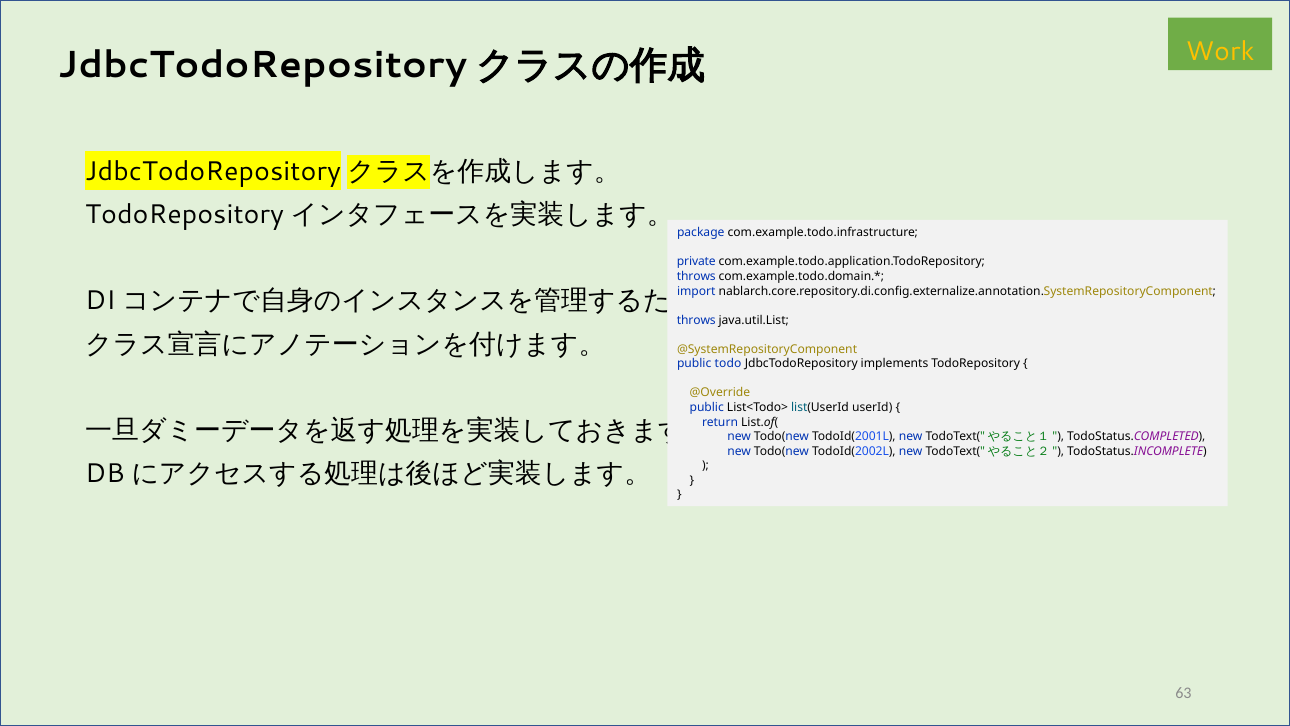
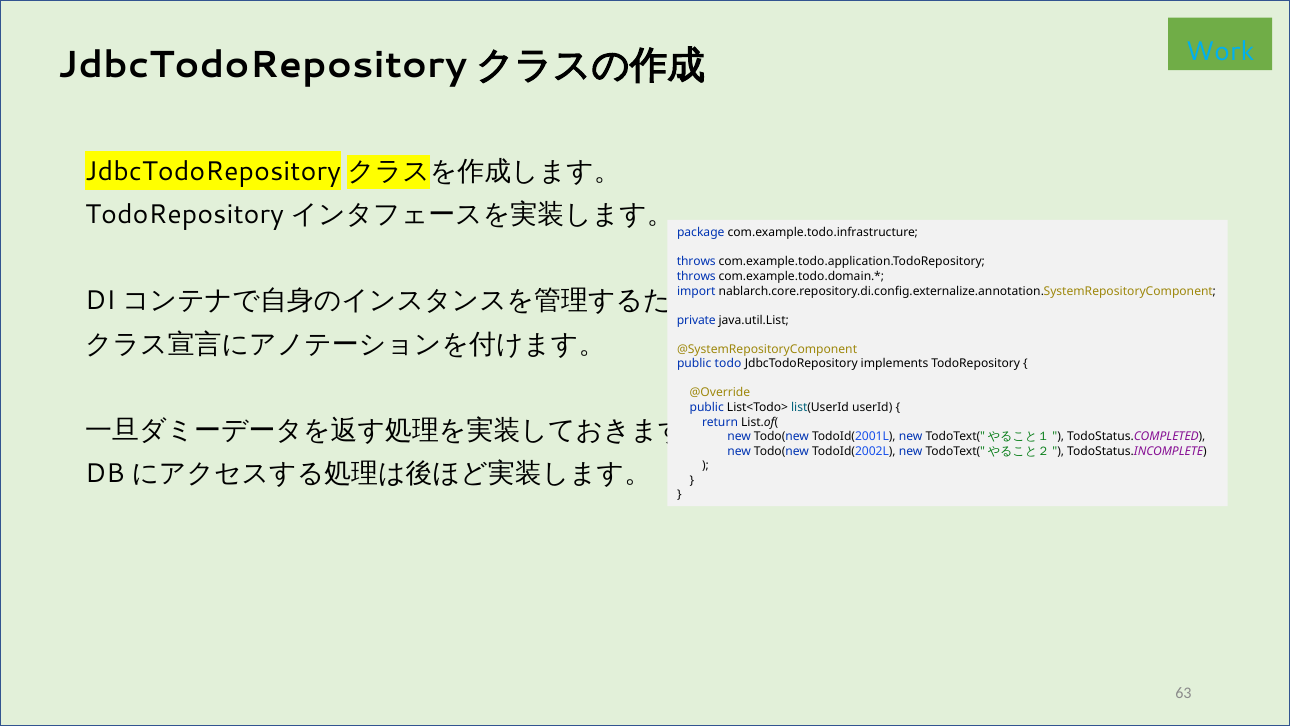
Work colour: yellow -> light blue (1220, 51)
private: private -> throws (696, 262)
throws: throws -> private (696, 320)
